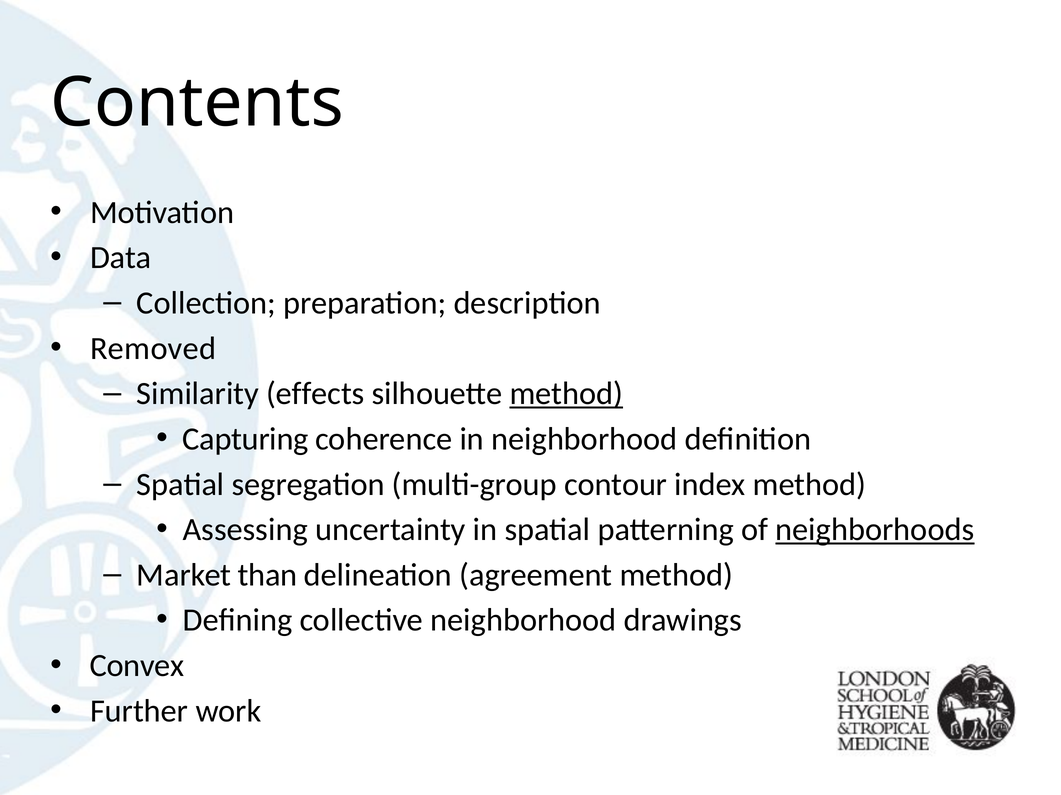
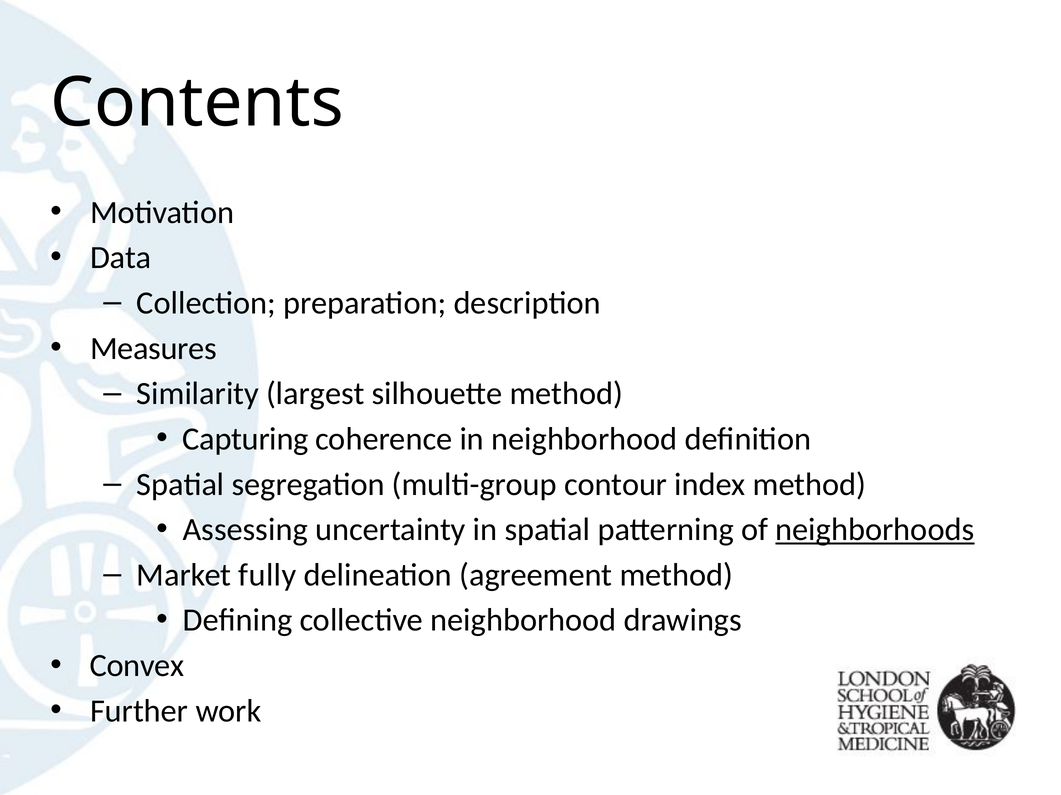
Removed: Removed -> Measures (153, 349)
effects: effects -> largest (315, 394)
method underline: present -> none (566, 394)
than: than -> fully (267, 576)
